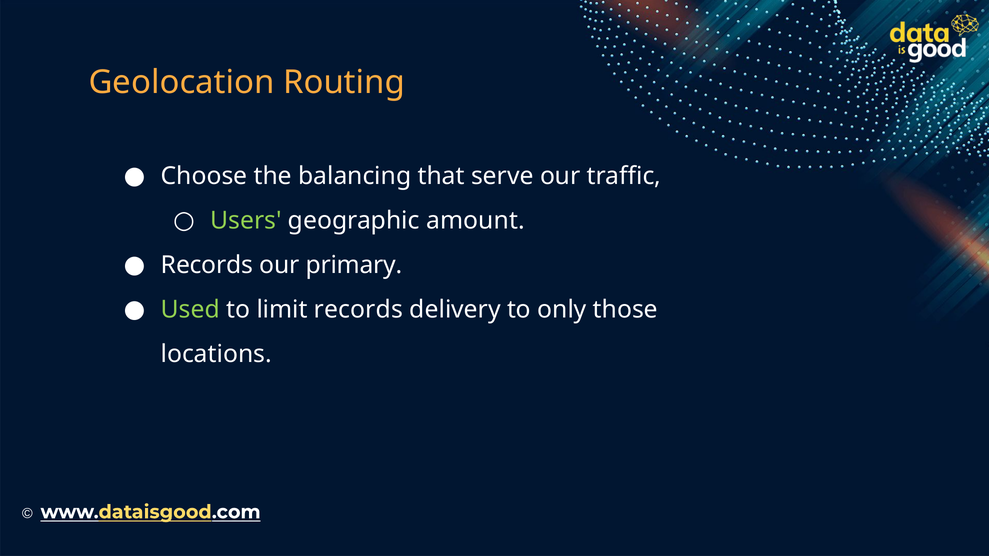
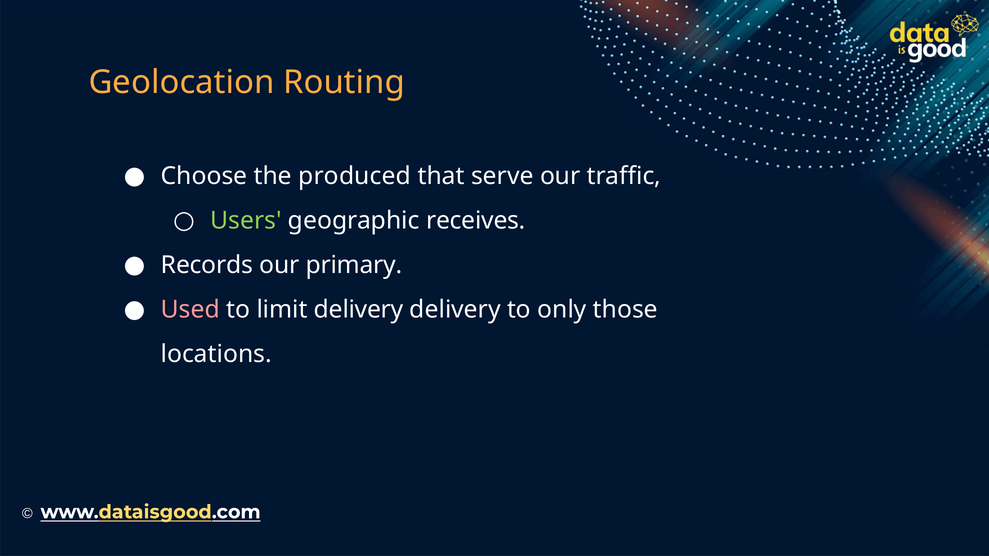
balancing: balancing -> produced (355, 176)
amount: amount -> receives (476, 221)
Used colour: light green -> pink (190, 310)
limit records: records -> delivery (359, 310)
